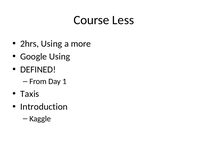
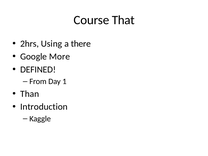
Less: Less -> That (123, 20)
more: more -> there (81, 44)
Google Using: Using -> More (60, 57)
Taxis: Taxis -> Than (30, 94)
